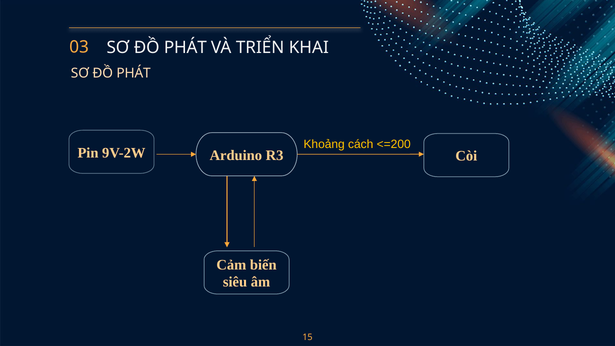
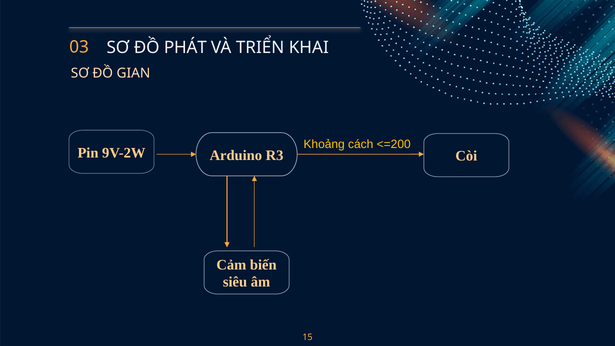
PHÁT: PHÁT -> GIAN (133, 73)
